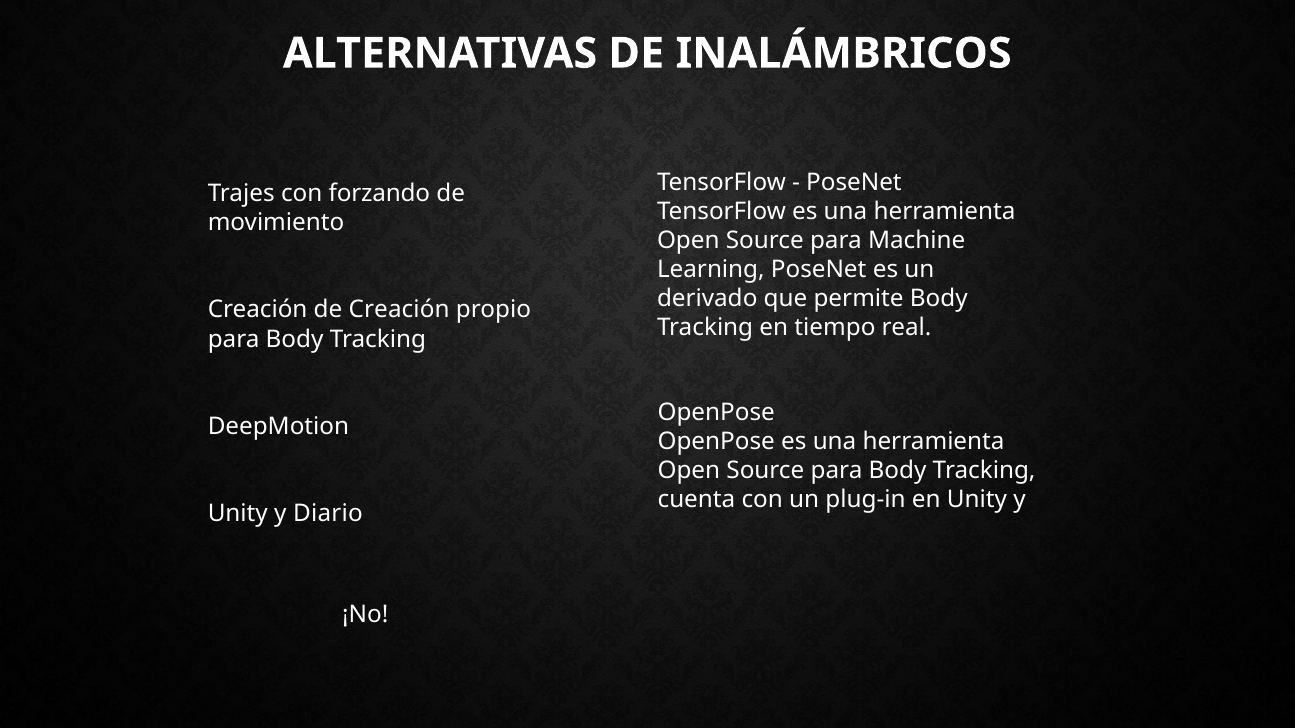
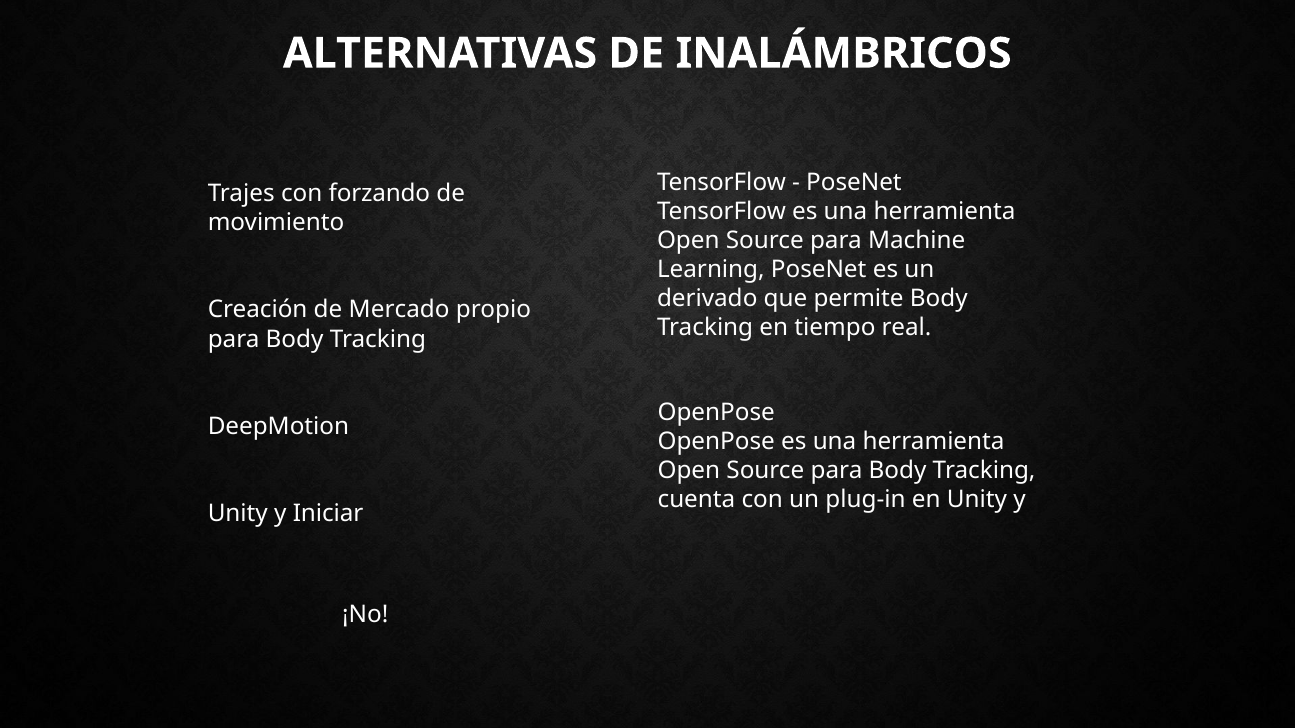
de Creación: Creación -> Mercado (399, 310)
Diario: Diario -> Iniciar (328, 514)
